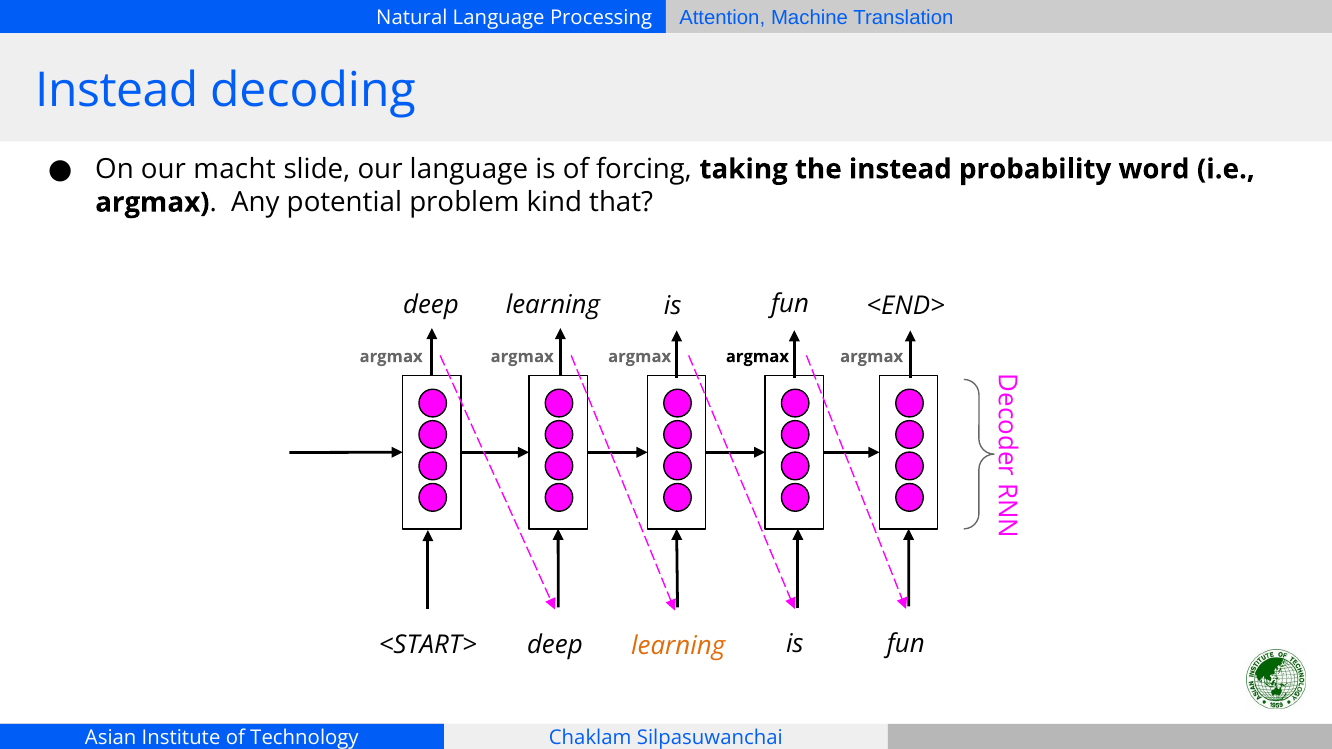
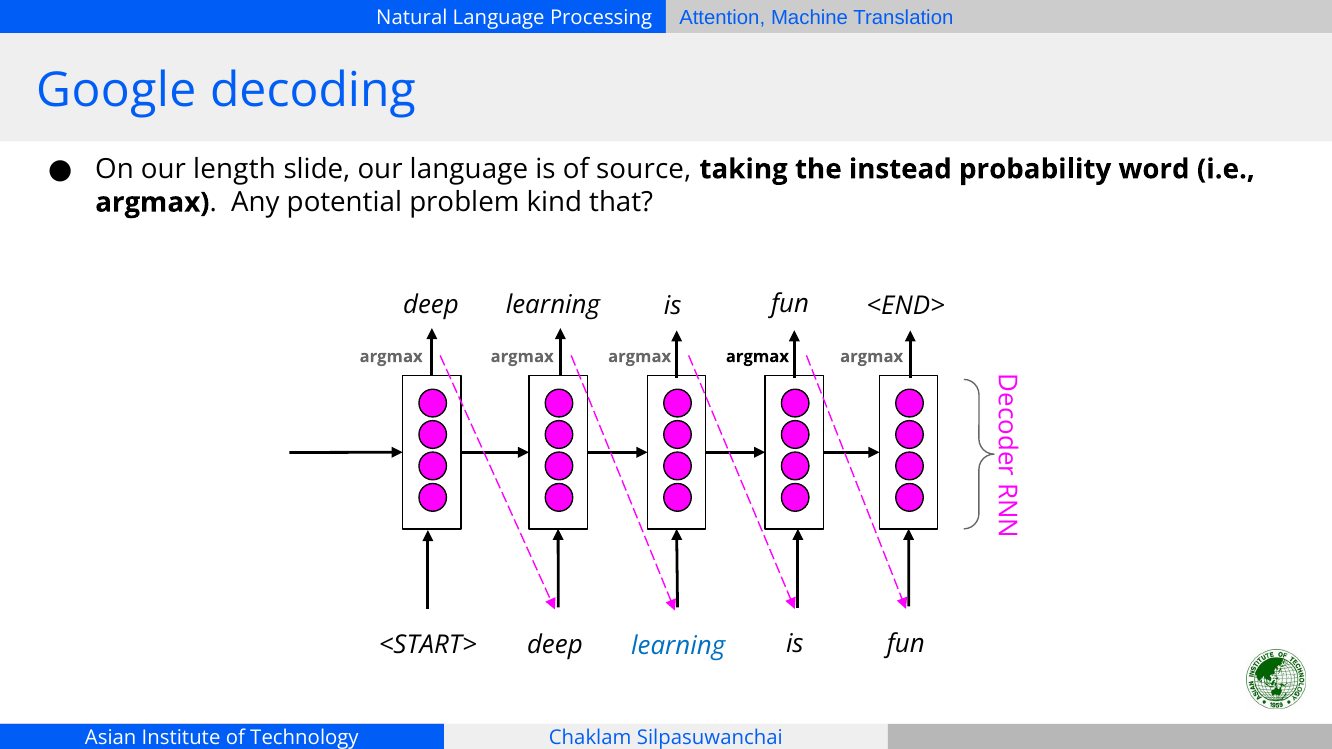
Instead: Instead -> Google (116, 91)
macht: macht -> length (235, 169)
forcing: forcing -> source (644, 169)
learning colour: orange -> blue (678, 646)
